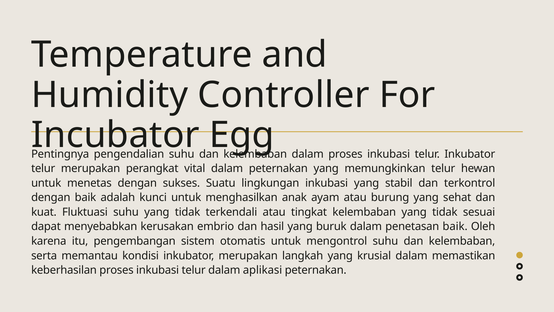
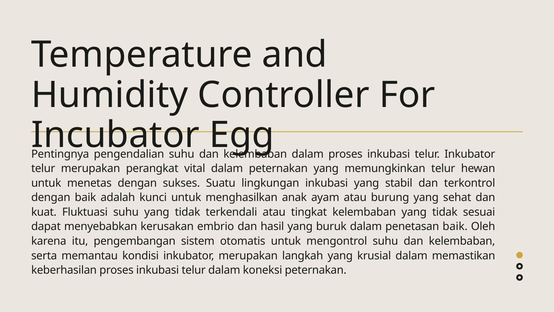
aplikasi: aplikasi -> koneksi (263, 270)
